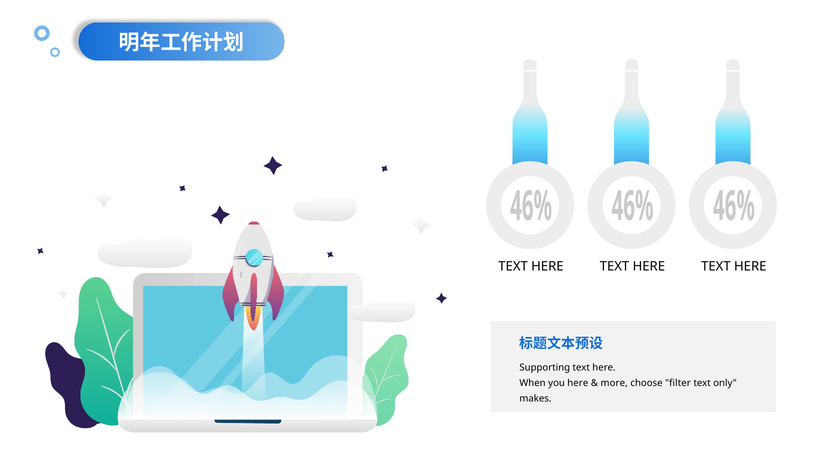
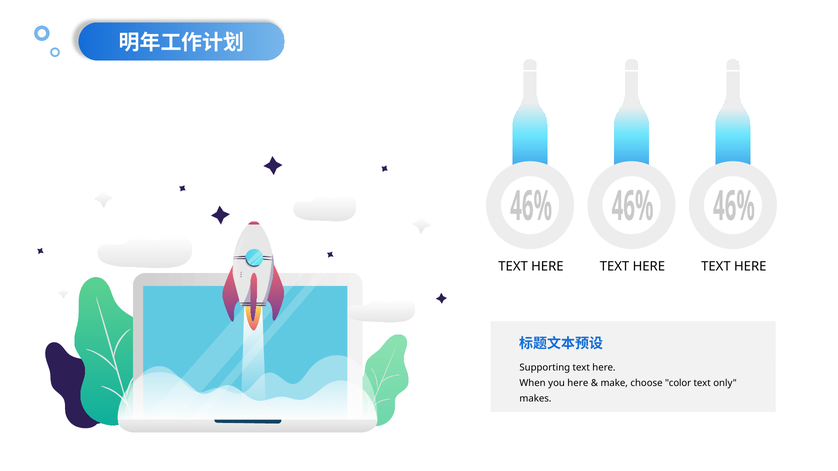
more: more -> make (614, 384)
filter: filter -> color (678, 384)
